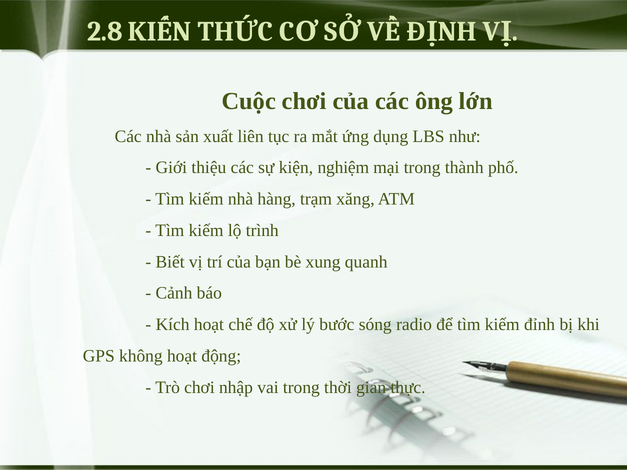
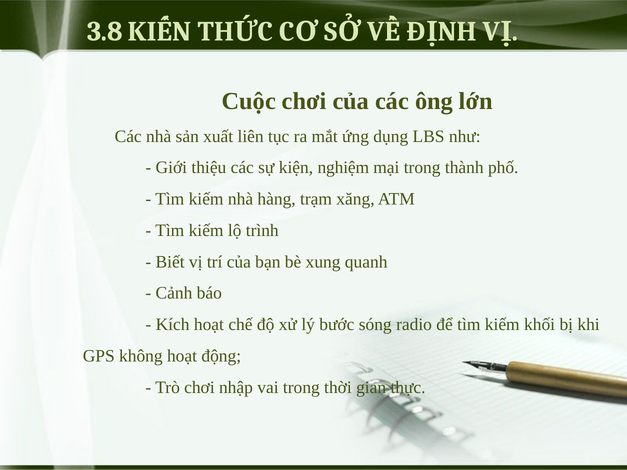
2.8: 2.8 -> 3.8 (105, 32)
đỉnh: đỉnh -> khối (540, 325)
